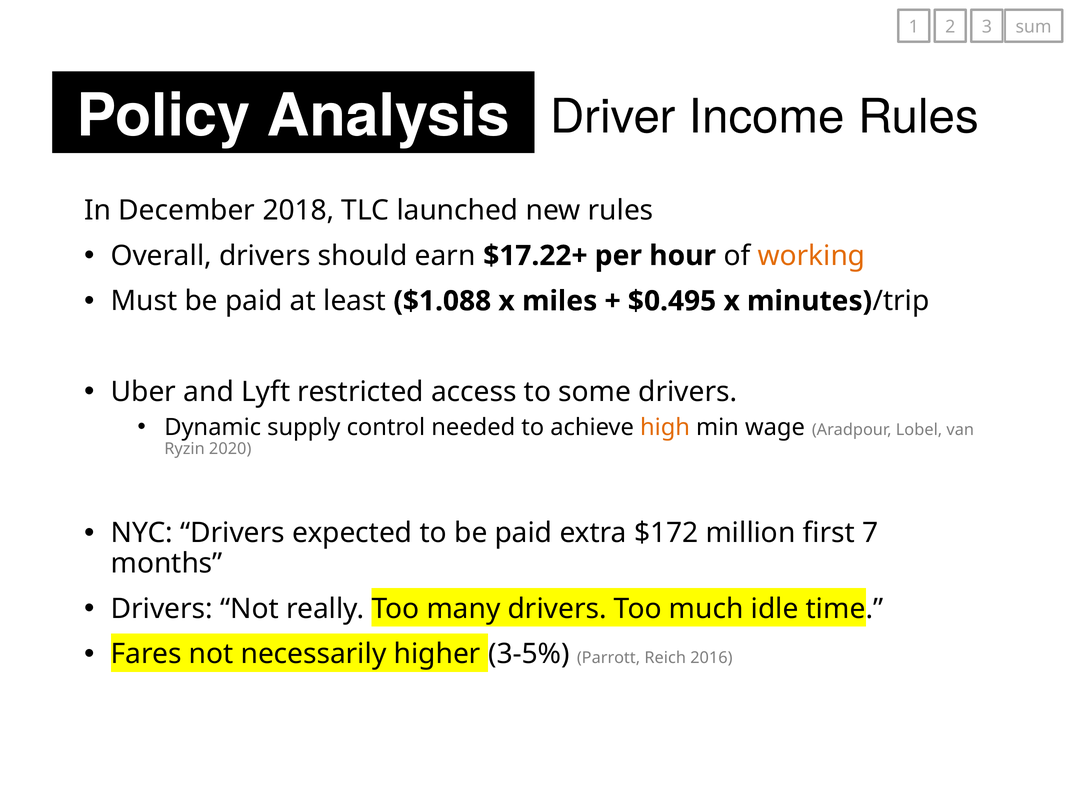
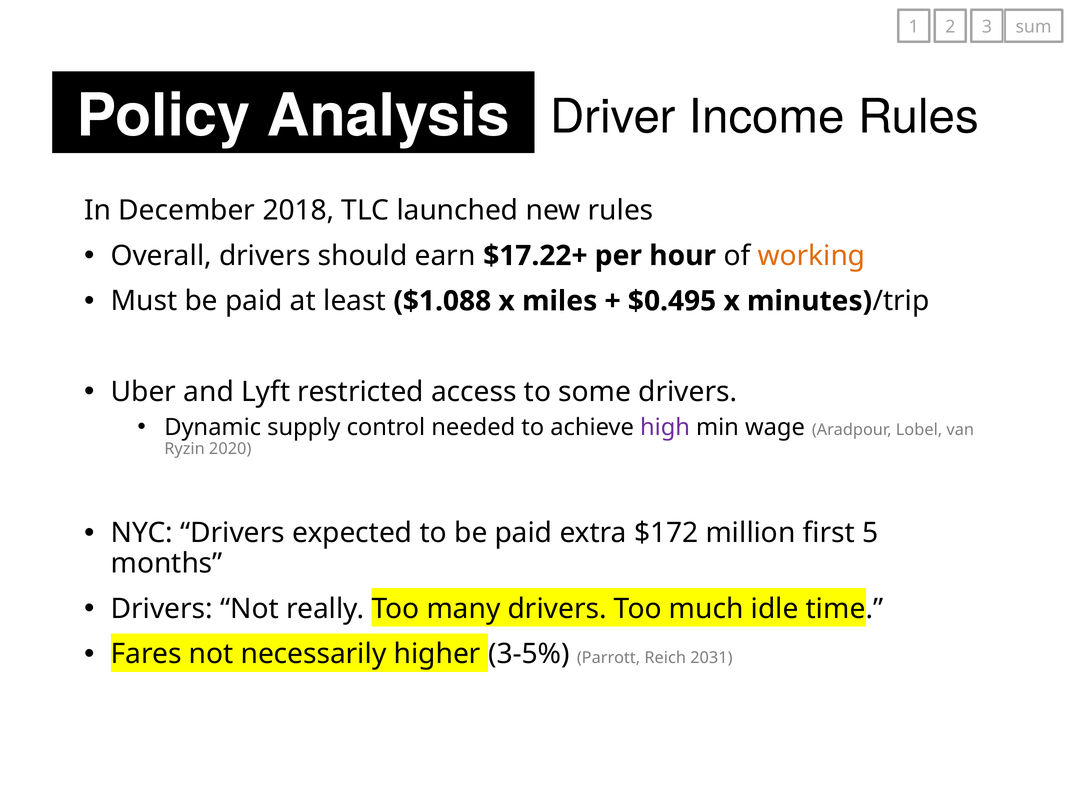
high colour: orange -> purple (665, 427)
7: 7 -> 5 (870, 533)
2016: 2016 -> 2031 (711, 658)
